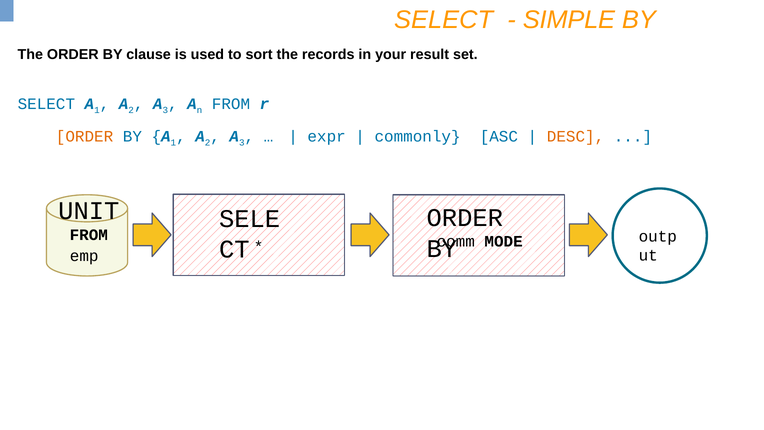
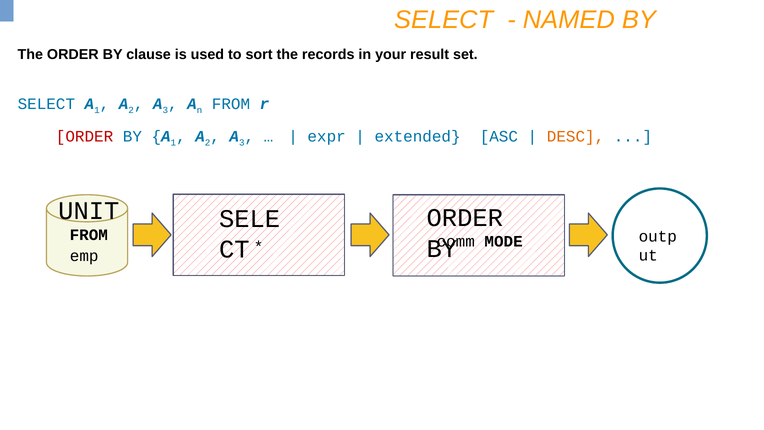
SIMPLE: SIMPLE -> NAMED (569, 20)
ORDER colour: orange -> red (85, 136)
commonly: commonly -> extended (418, 136)
